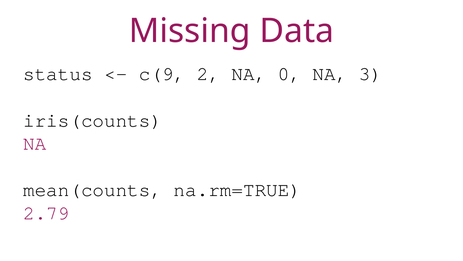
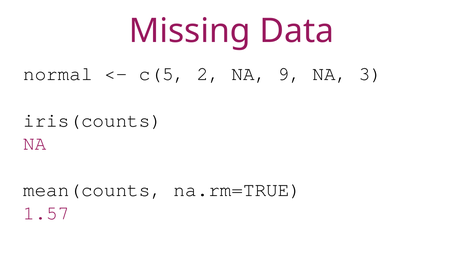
status: status -> normal (58, 74)
c(9: c(9 -> c(5 (162, 74)
0: 0 -> 9 (289, 74)
2.79: 2.79 -> 1.57 (46, 213)
